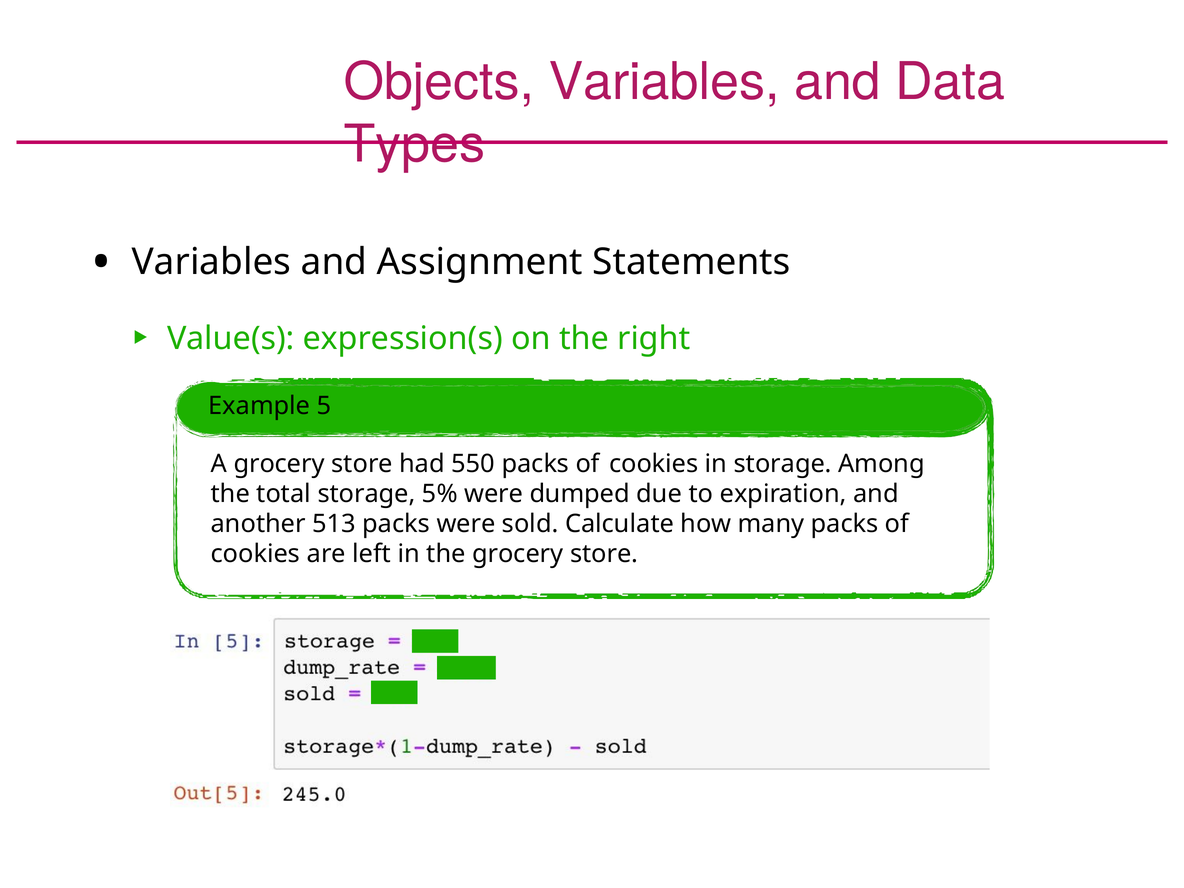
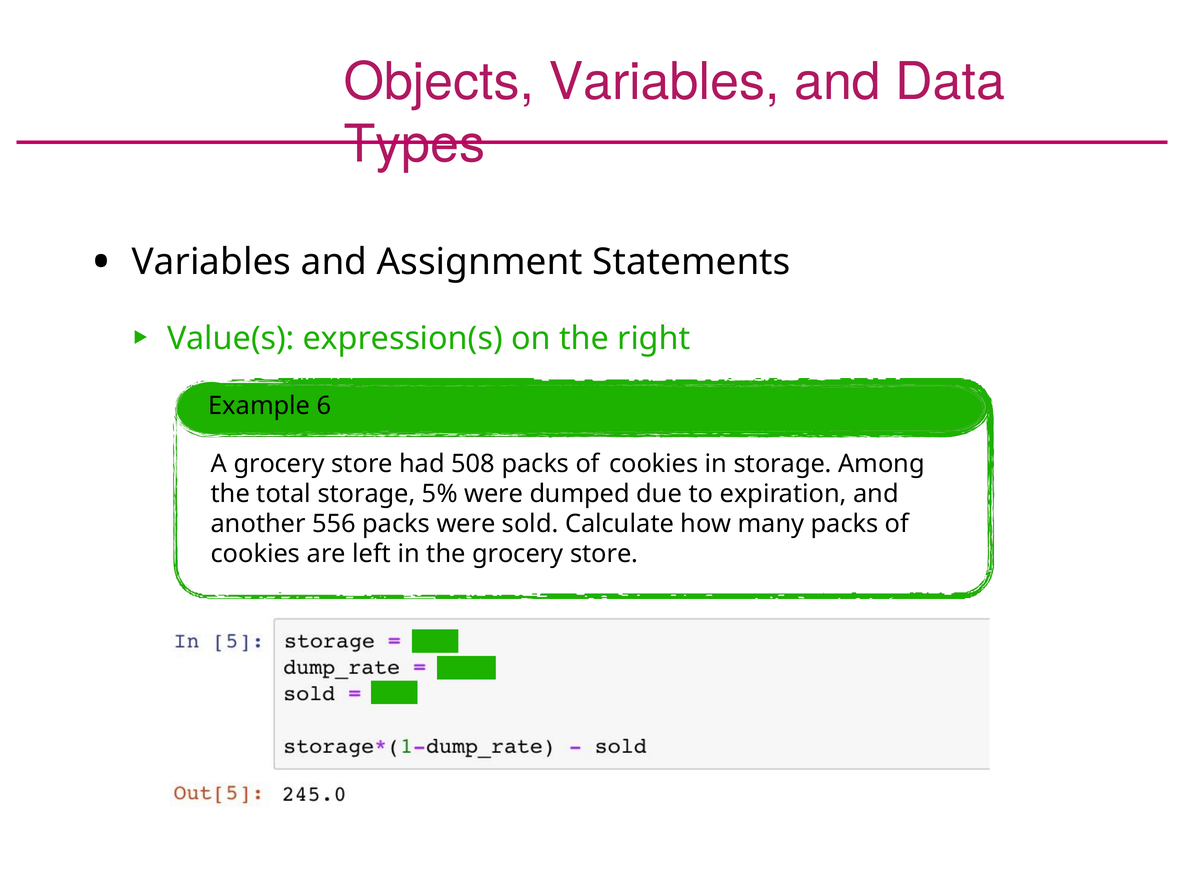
5: 5 -> 6 (324, 406)
550: 550 -> 508 (473, 464)
513: 513 -> 556 (334, 524)
